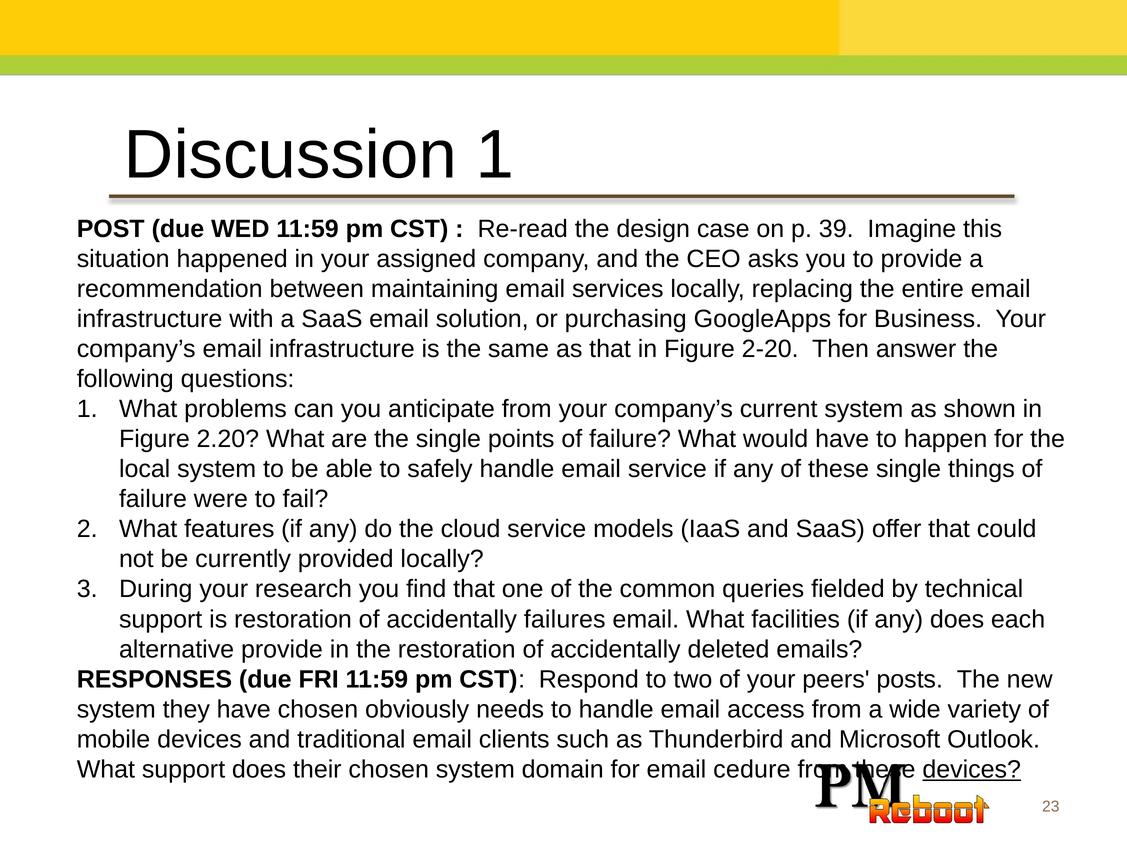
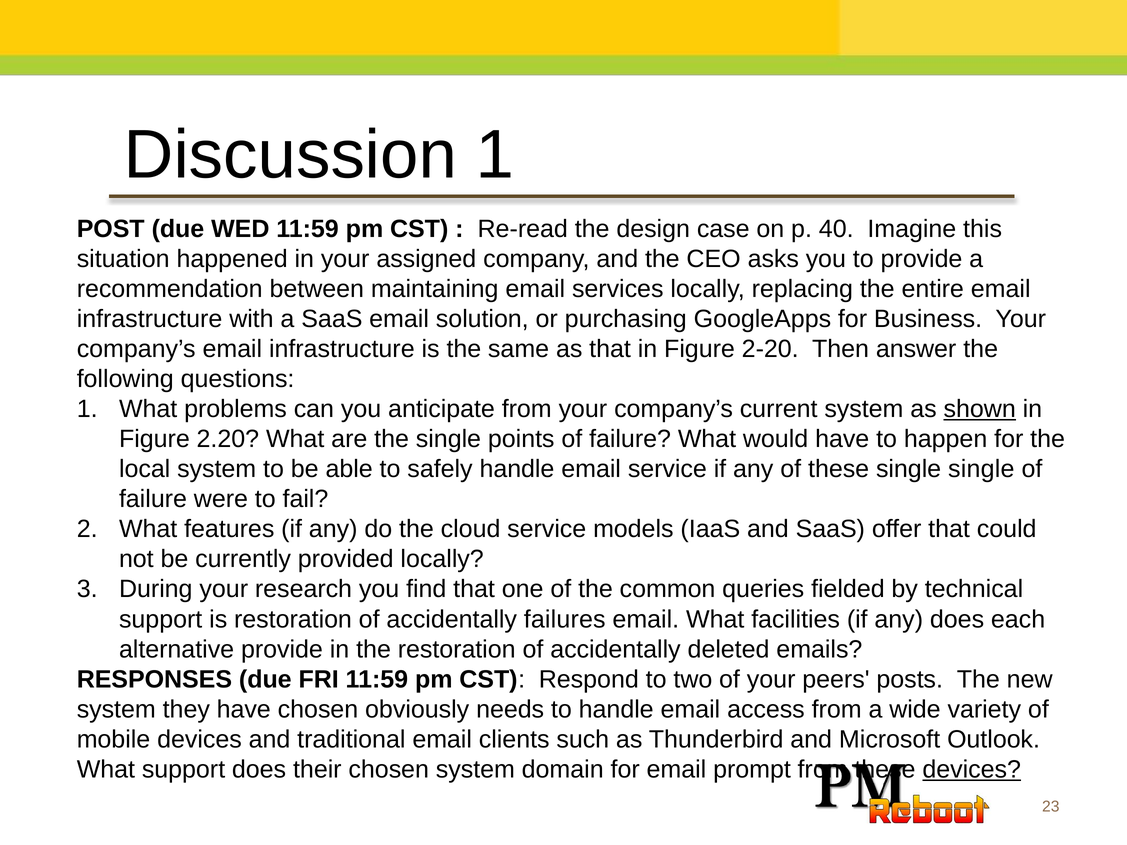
39: 39 -> 40 (836, 229)
shown underline: none -> present (980, 409)
single things: things -> single (981, 469)
cedure: cedure -> prompt (752, 770)
